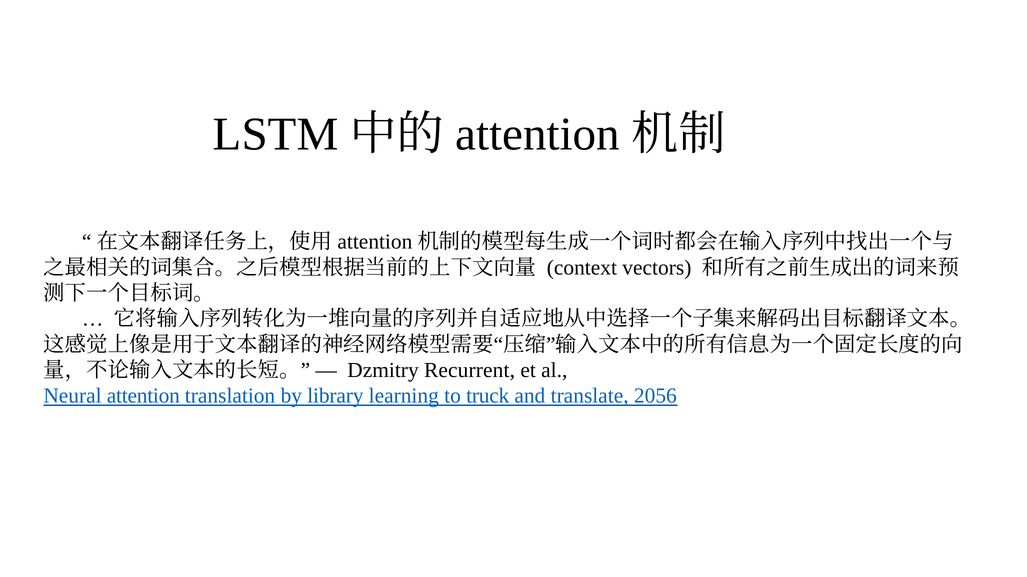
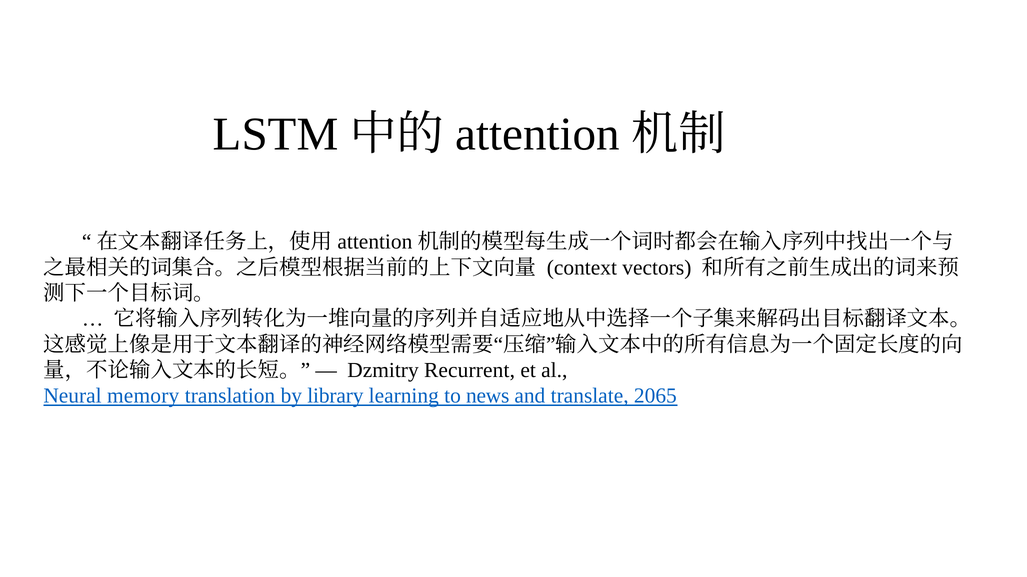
Neural attention: attention -> memory (143, 396)
truck: truck -> news (488, 396)
2056: 2056 -> 2065 (655, 396)
